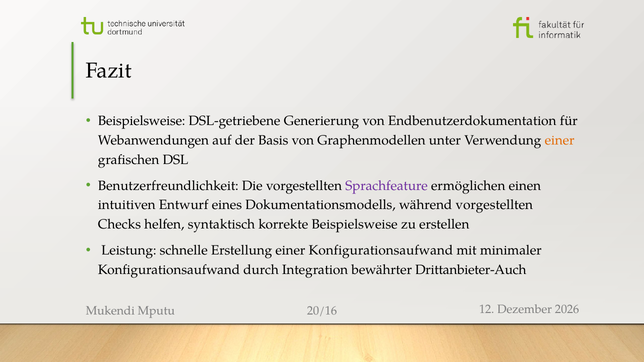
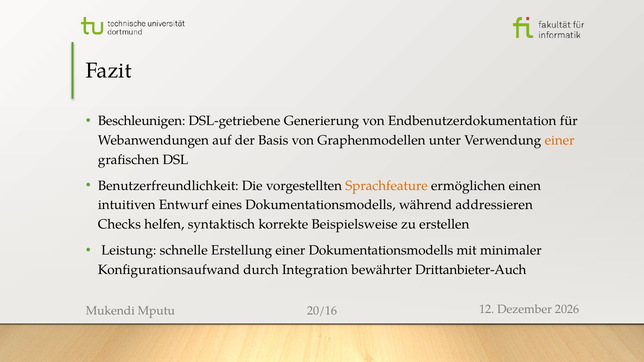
Beispielsweise: Beispielsweise -> Beschleunigen (142, 121)
Sprachfeature colour: purple -> orange (387, 186)
während vorgestellten: vorgestellten -> addressieren (494, 205)
einer Konfigurationsaufwand: Konfigurationsaufwand -> Dokumentationsmodells (381, 251)
